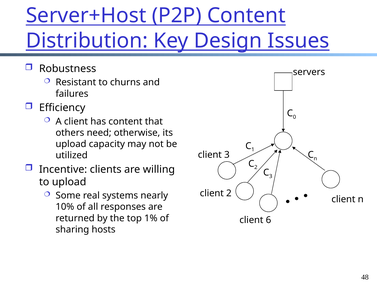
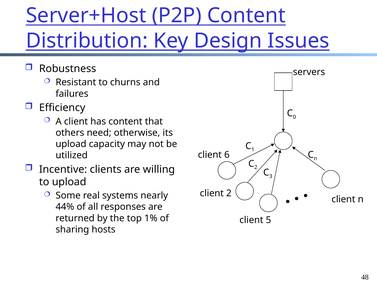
client 3: 3 -> 6 (227, 155)
10%: 10% -> 44% (65, 207)
6: 6 -> 5 (268, 221)
